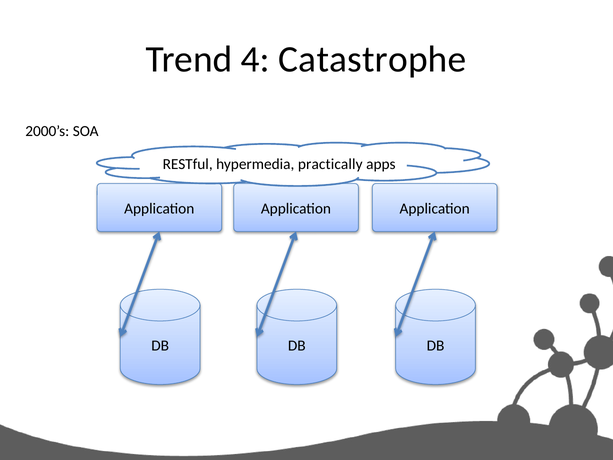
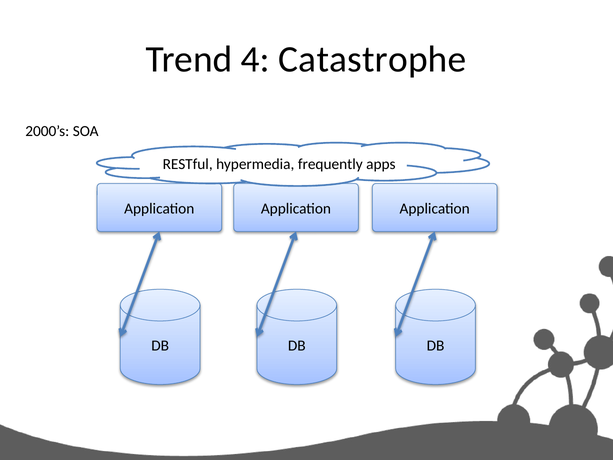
practically: practically -> frequently (330, 164)
